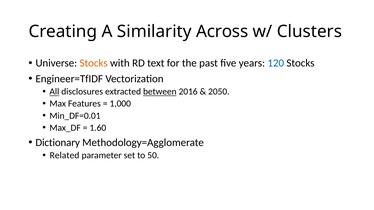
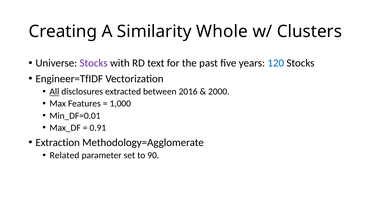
Across: Across -> Whole (222, 31)
Stocks colour: orange -> purple (94, 63)
between underline: present -> none (160, 92)
2050: 2050 -> 2000 (219, 92)
1.60: 1.60 -> 0.91 (98, 128)
Dictionary: Dictionary -> Extraction (58, 143)
50: 50 -> 90 (153, 156)
